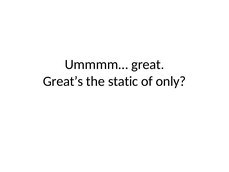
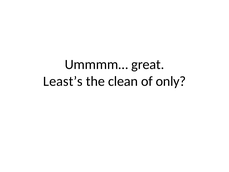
Great’s: Great’s -> Least’s (63, 81)
static: static -> clean (123, 81)
